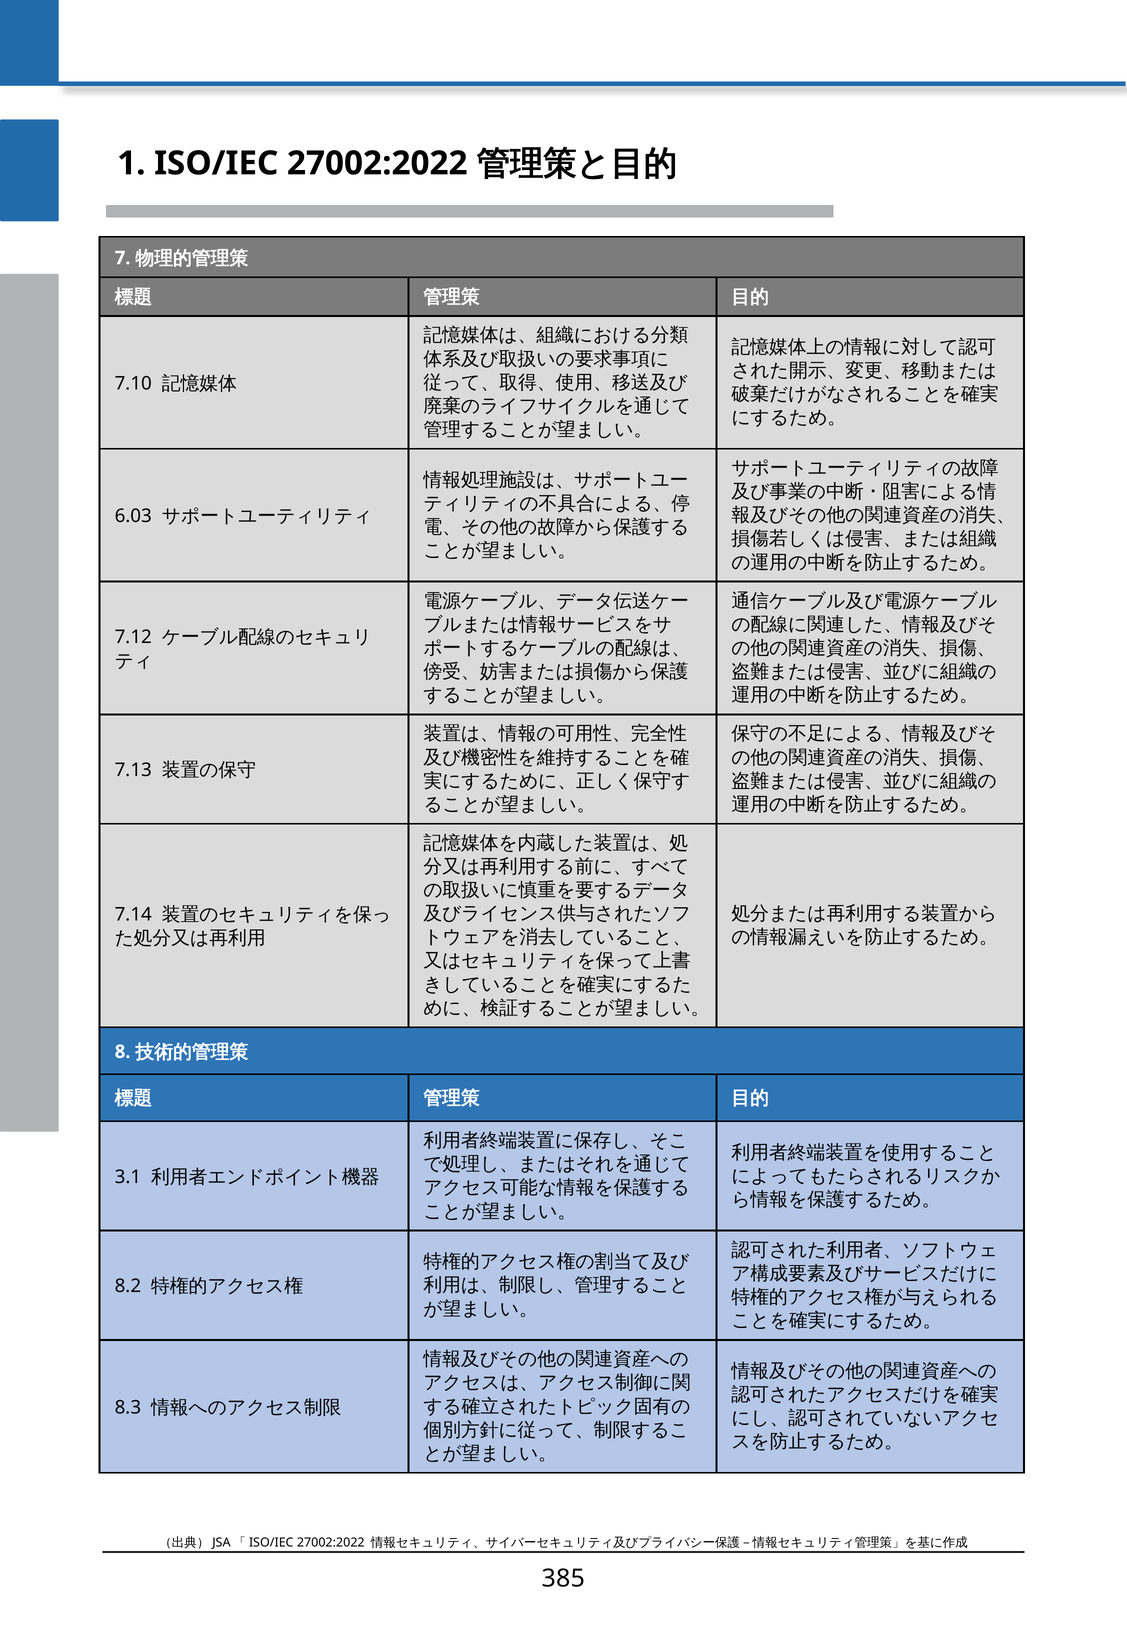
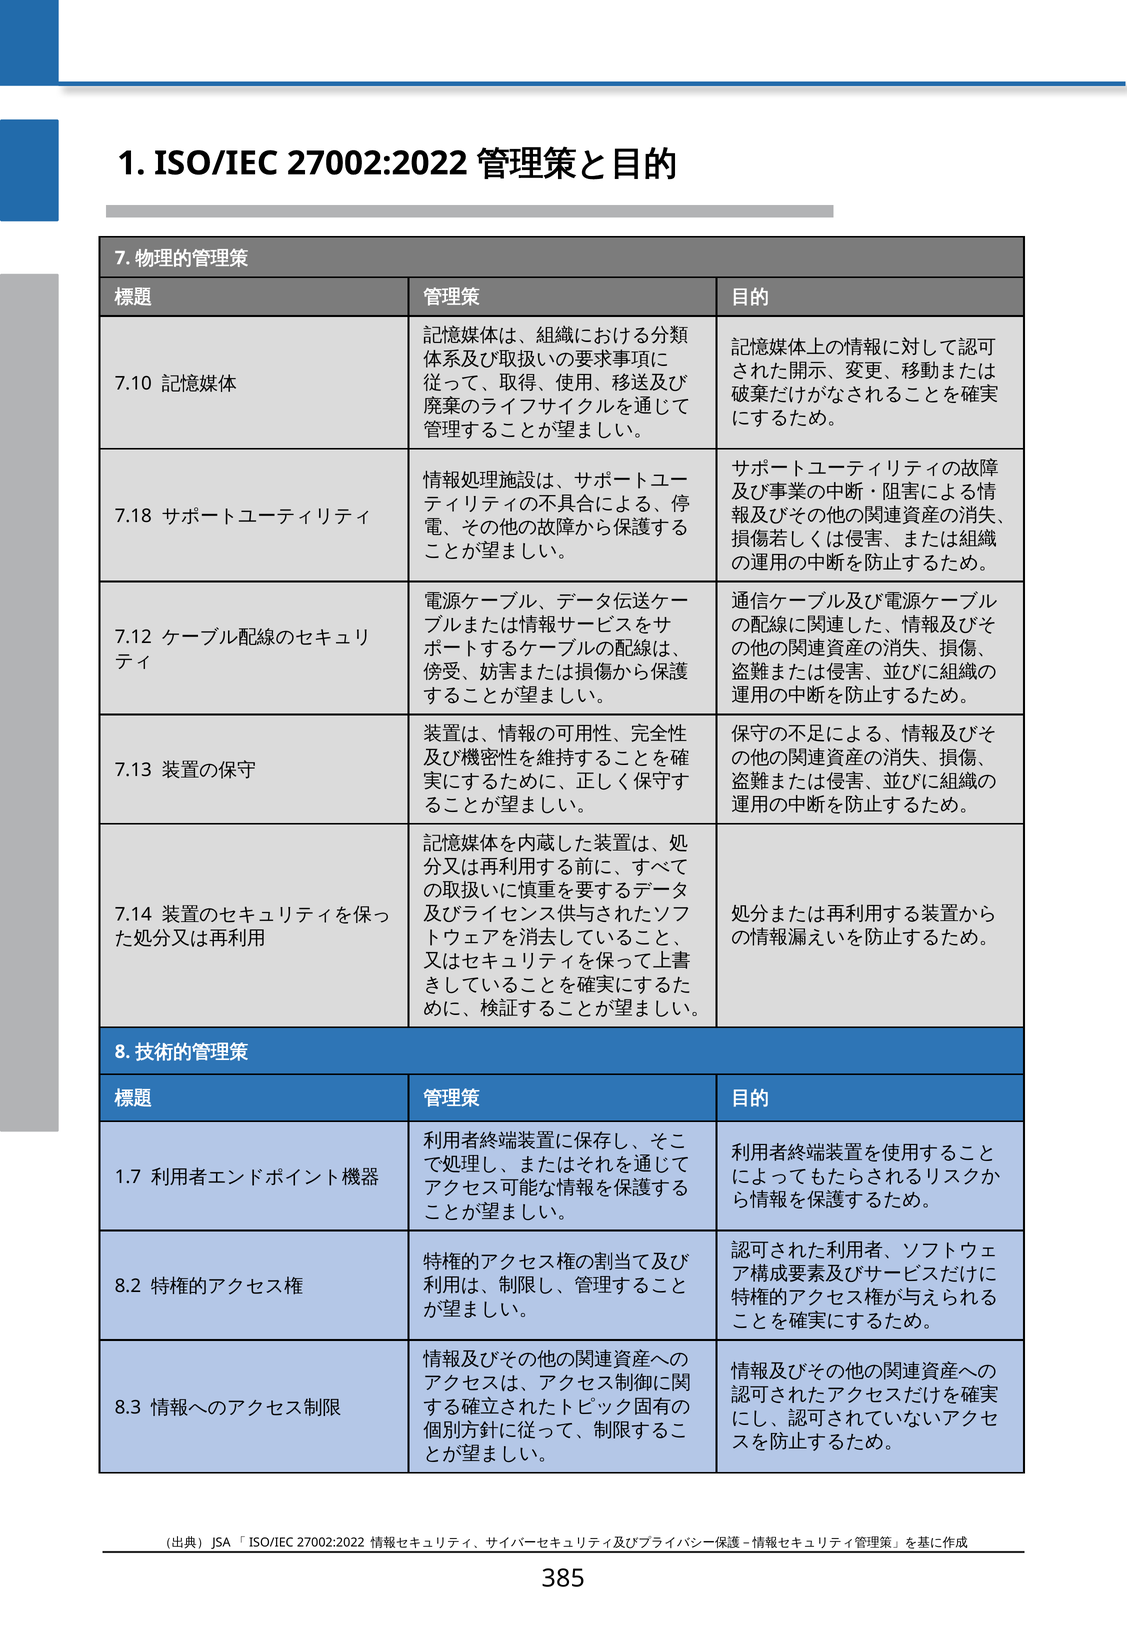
6.03: 6.03 -> 7.18 (133, 516)
3.1: 3.1 -> 1.7 (128, 1177)
